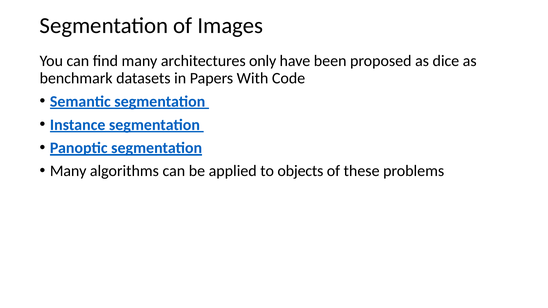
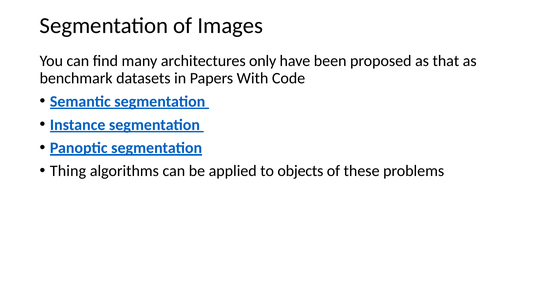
dice: dice -> that (446, 61)
Many: Many -> Thing (68, 171)
